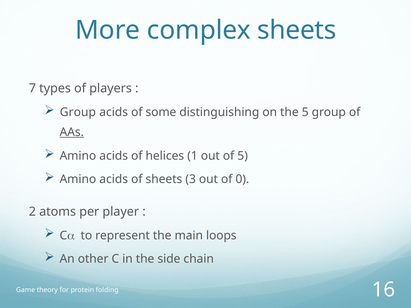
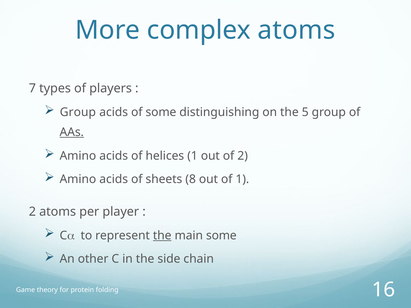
complex sheets: sheets -> atoms (297, 30)
of 5: 5 -> 2 (243, 156)
3: 3 -> 8 (191, 180)
of 0: 0 -> 1 (242, 180)
the underline: none -> present (162, 236)
main loops: loops -> some (221, 236)
